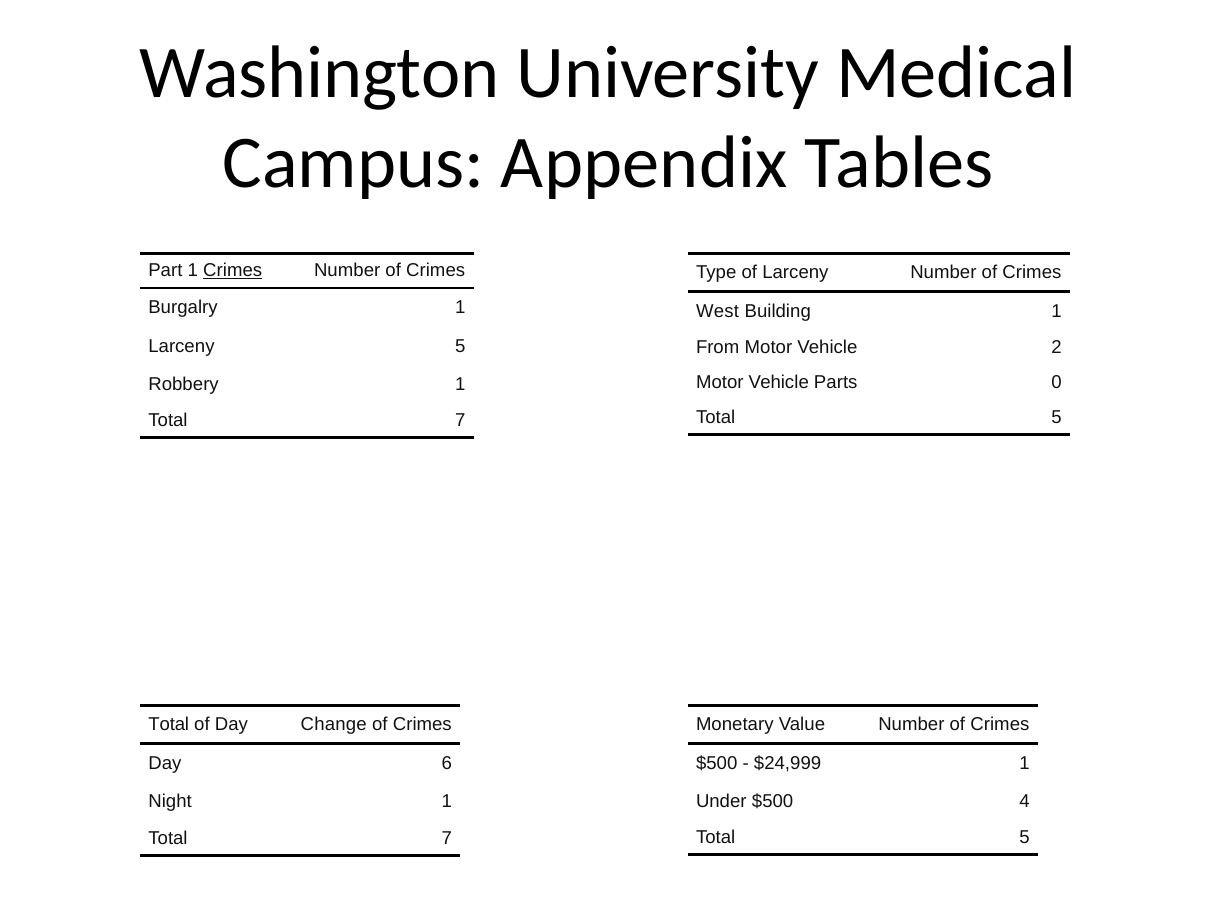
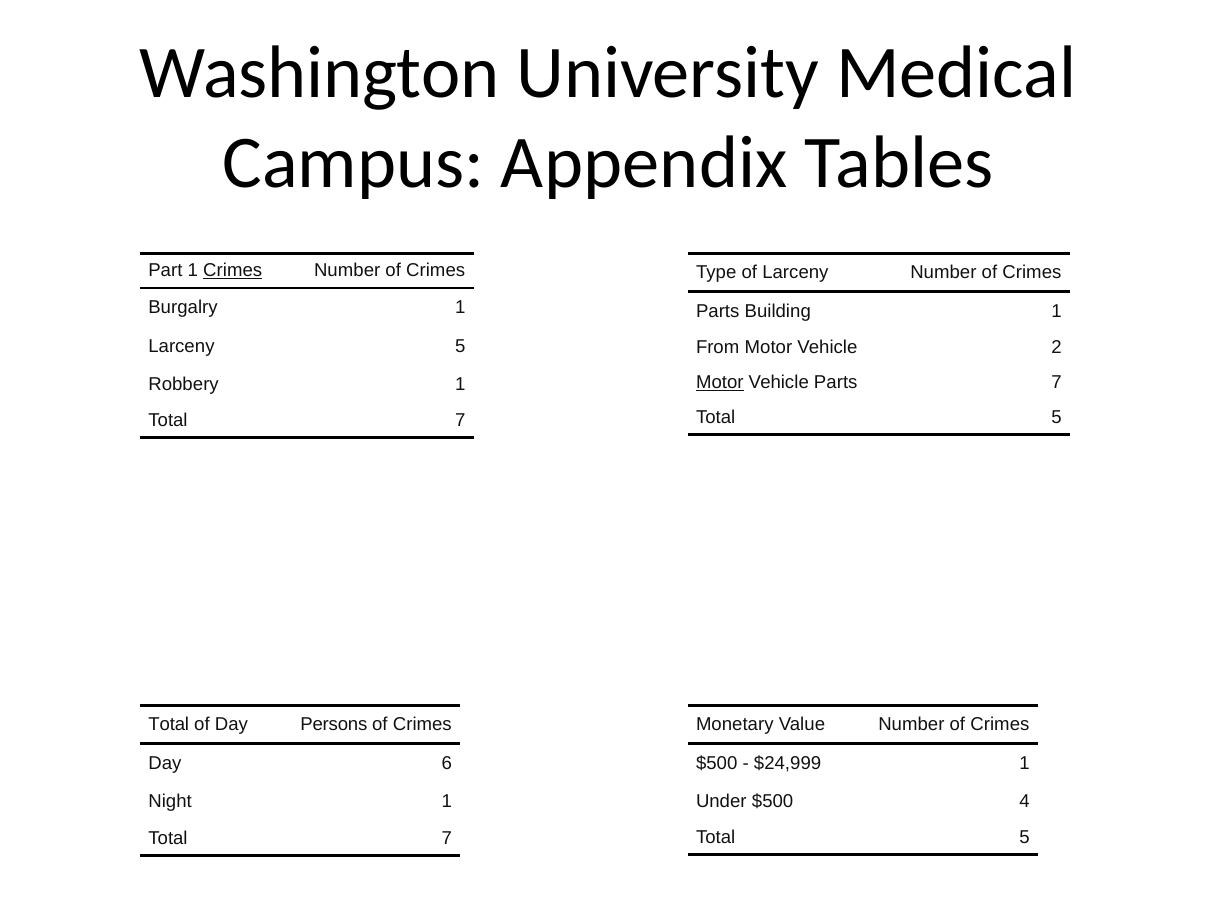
West: West -> Parts (718, 311)
Motor underline: none -> present (720, 382)
Parts 0: 0 -> 7 (1056, 382)
Change: Change -> Persons (334, 725)
